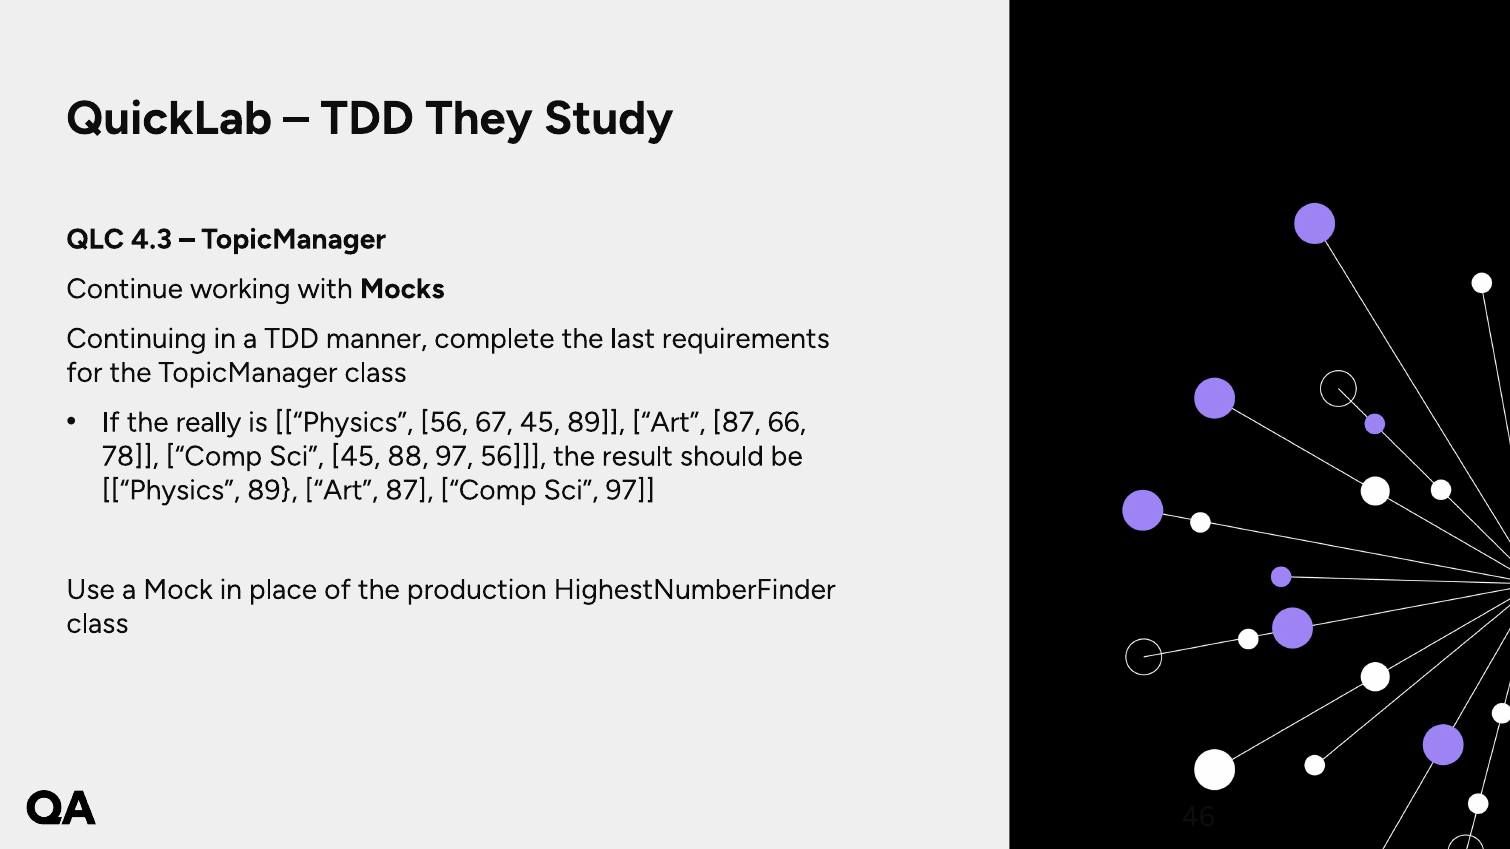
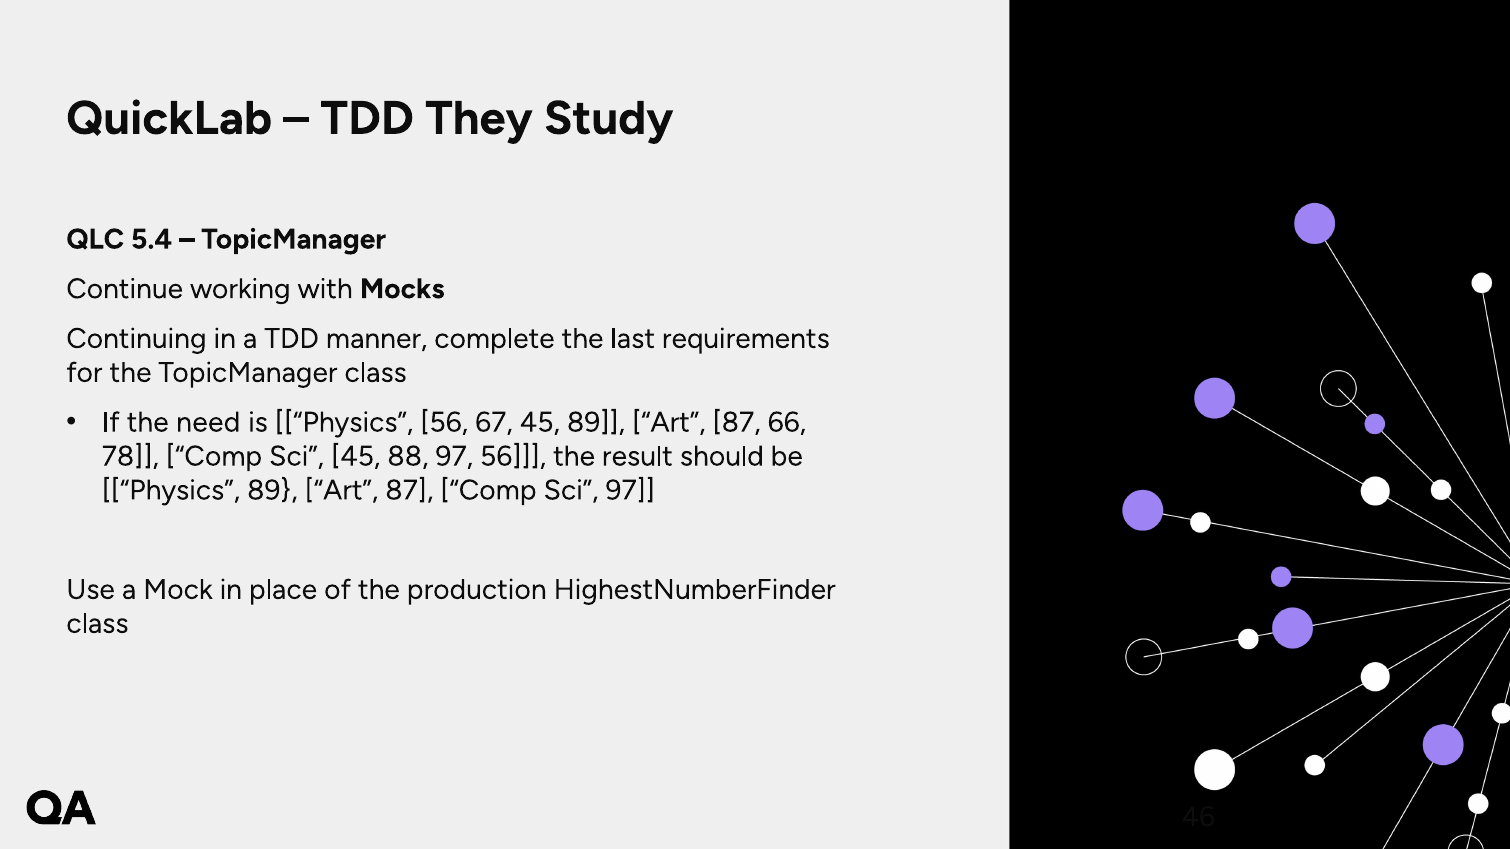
4.3: 4.3 -> 5.4 (152, 239)
really: really -> need (208, 422)
